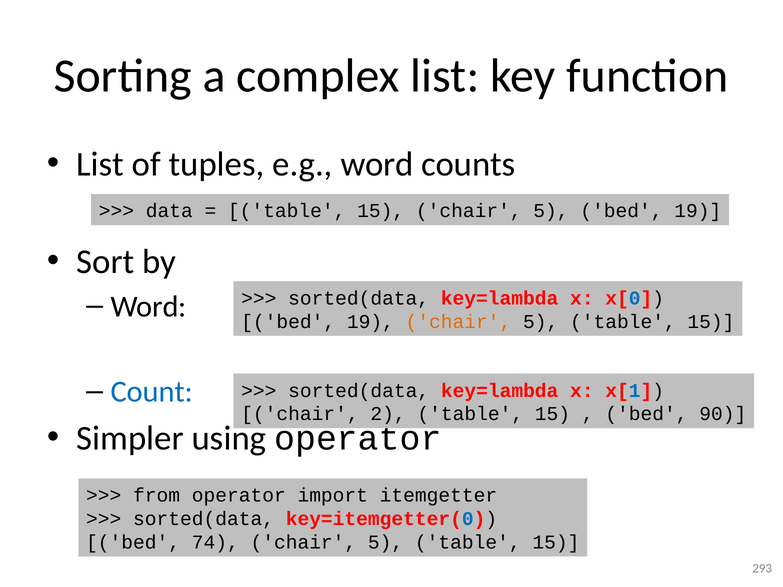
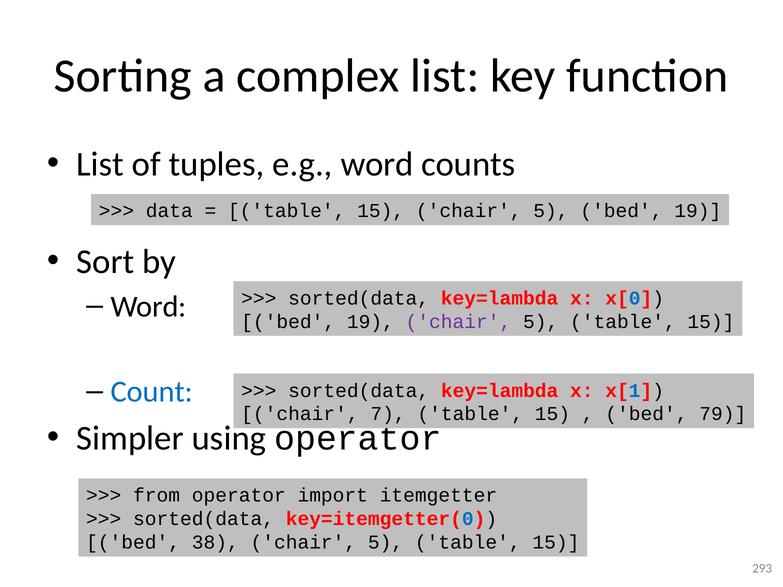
chair colour: orange -> purple (458, 322)
2: 2 -> 7 (388, 414)
90: 90 -> 79 (723, 414)
74: 74 -> 38 (215, 543)
